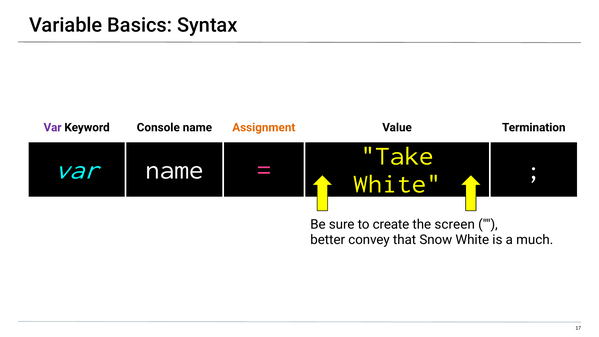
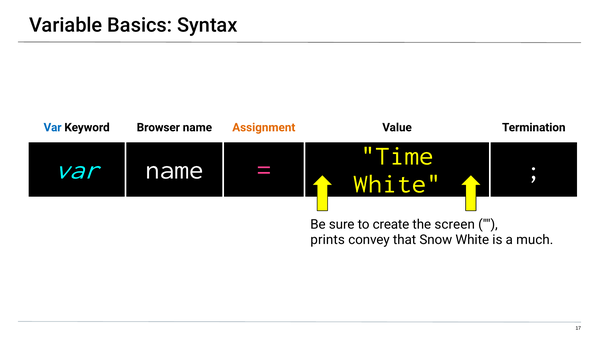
Var colour: purple -> blue (53, 127)
Console: Console -> Browser (158, 127)
Take: Take -> Time (397, 156)
better: better -> prints (328, 240)
